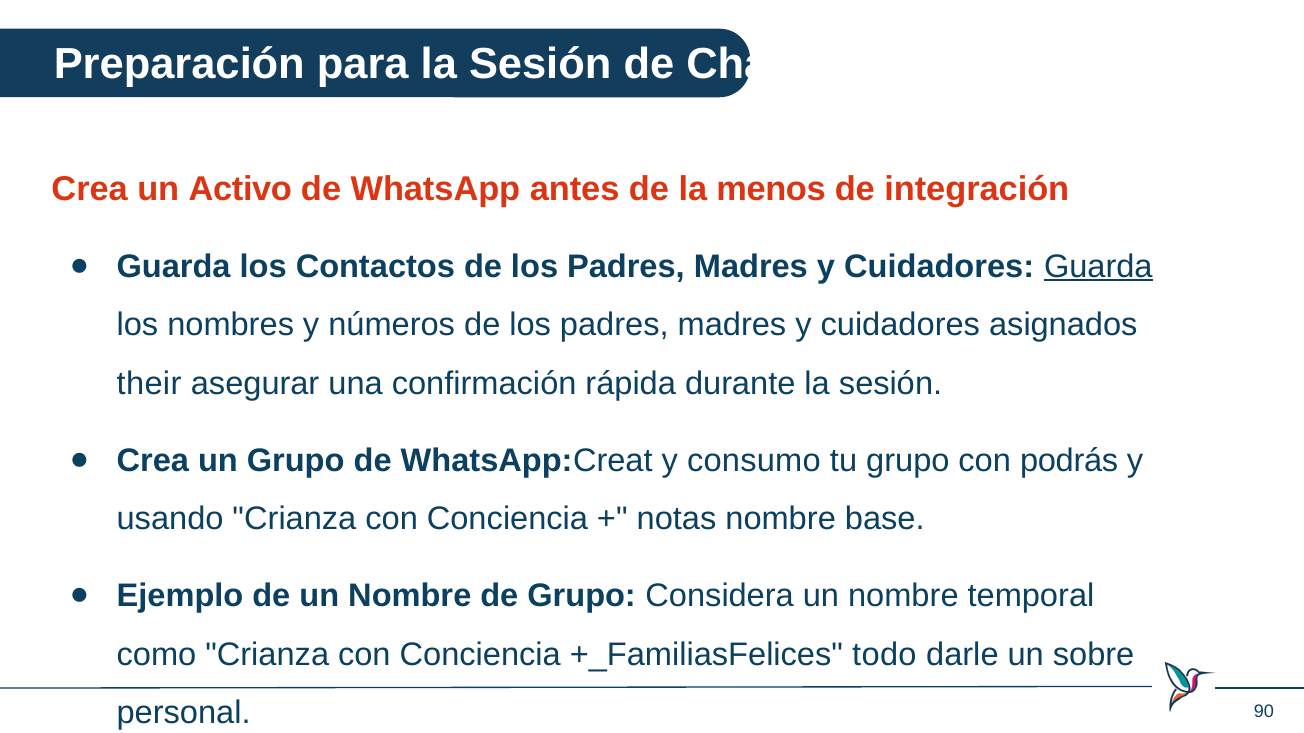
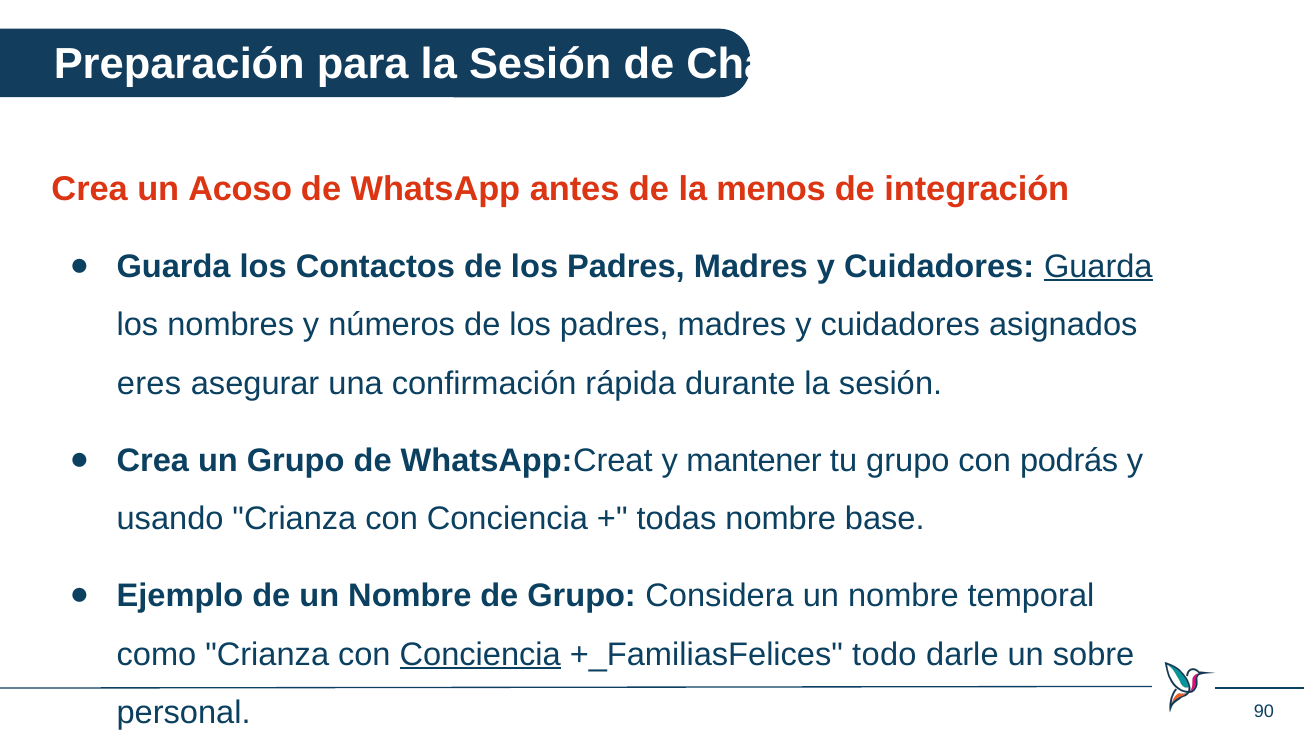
Activo: Activo -> Acoso (240, 189)
their: their -> eres (149, 384)
consumo: consumo -> mantener (754, 461)
notas: notas -> todas (677, 519)
Conciencia underline: none -> present (480, 655)
